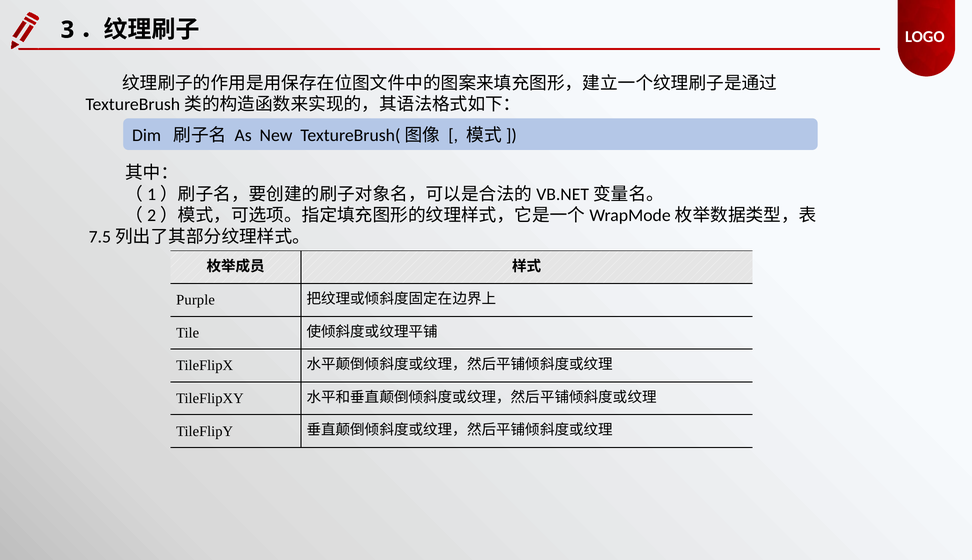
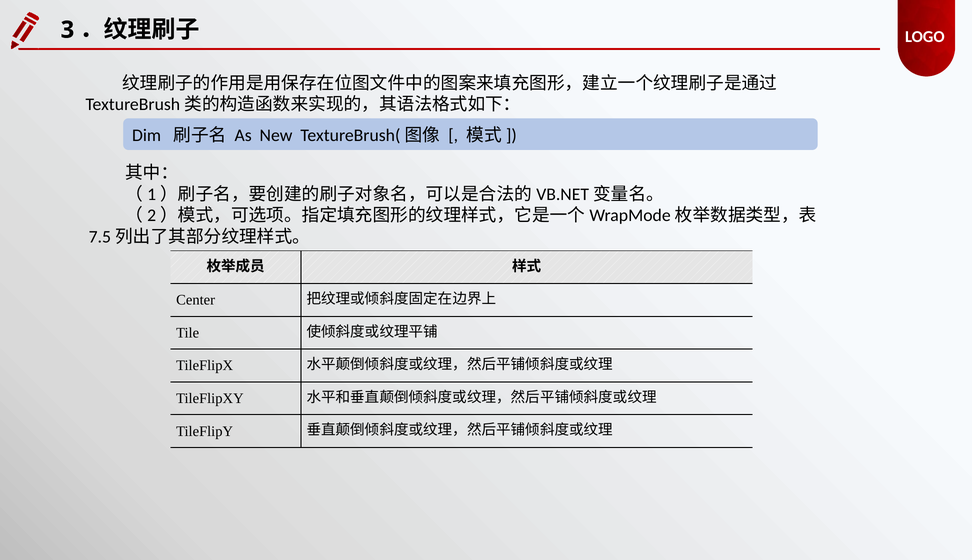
Purple: Purple -> Center (196, 300)
